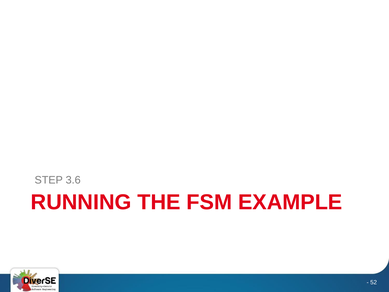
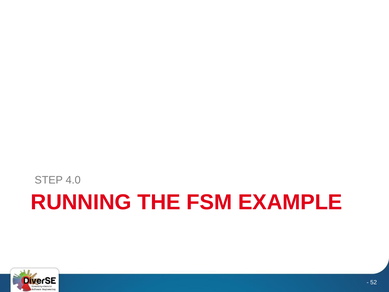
3.6: 3.6 -> 4.0 (73, 180)
